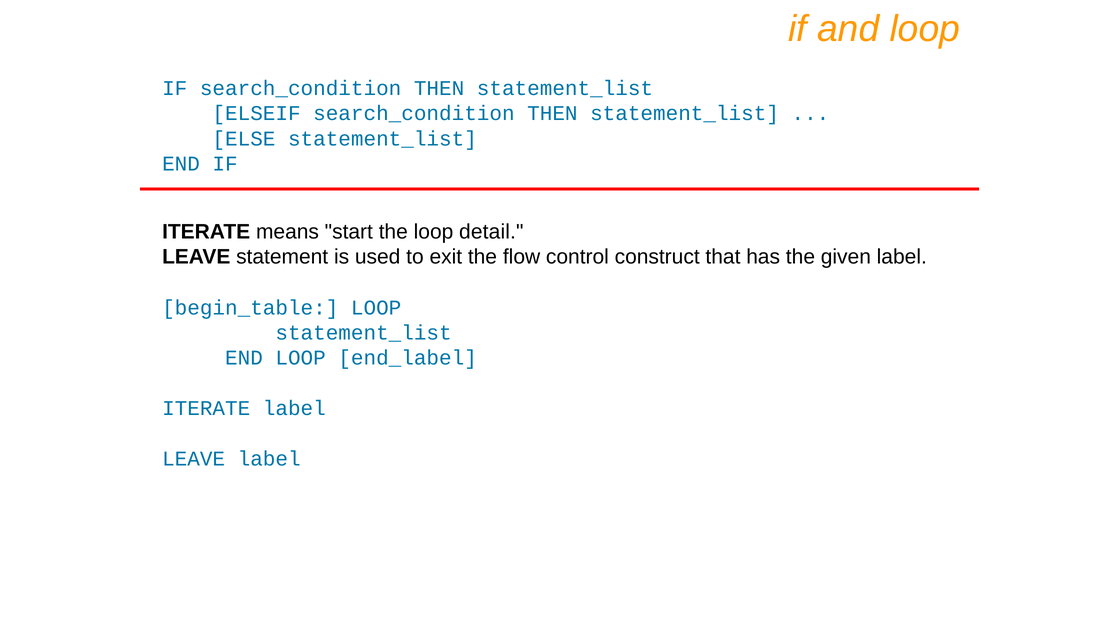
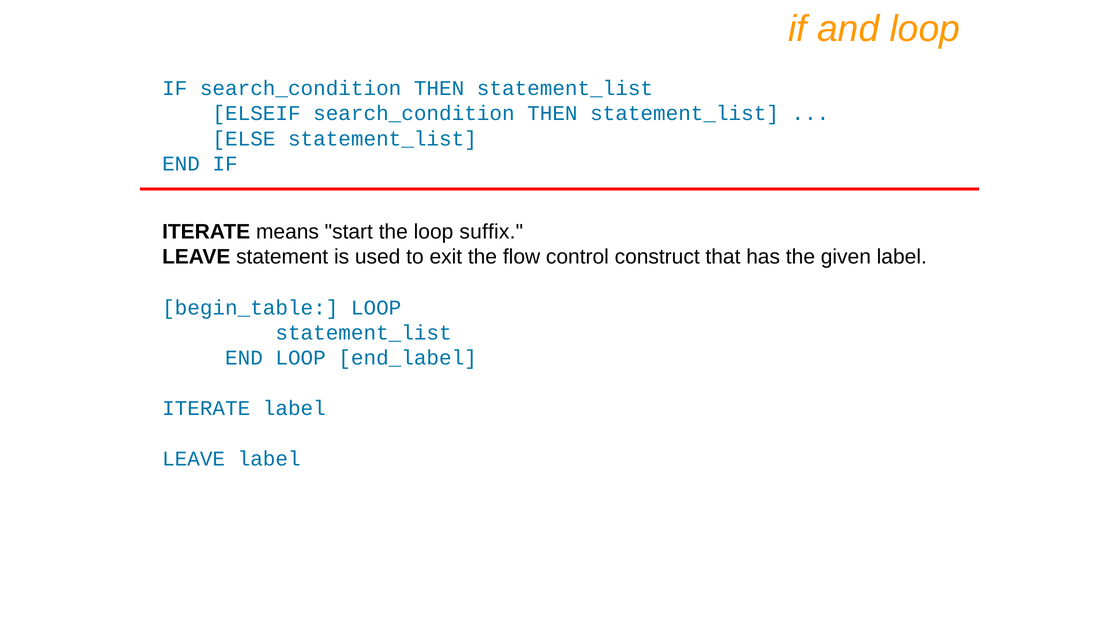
detail: detail -> suffix (491, 232)
